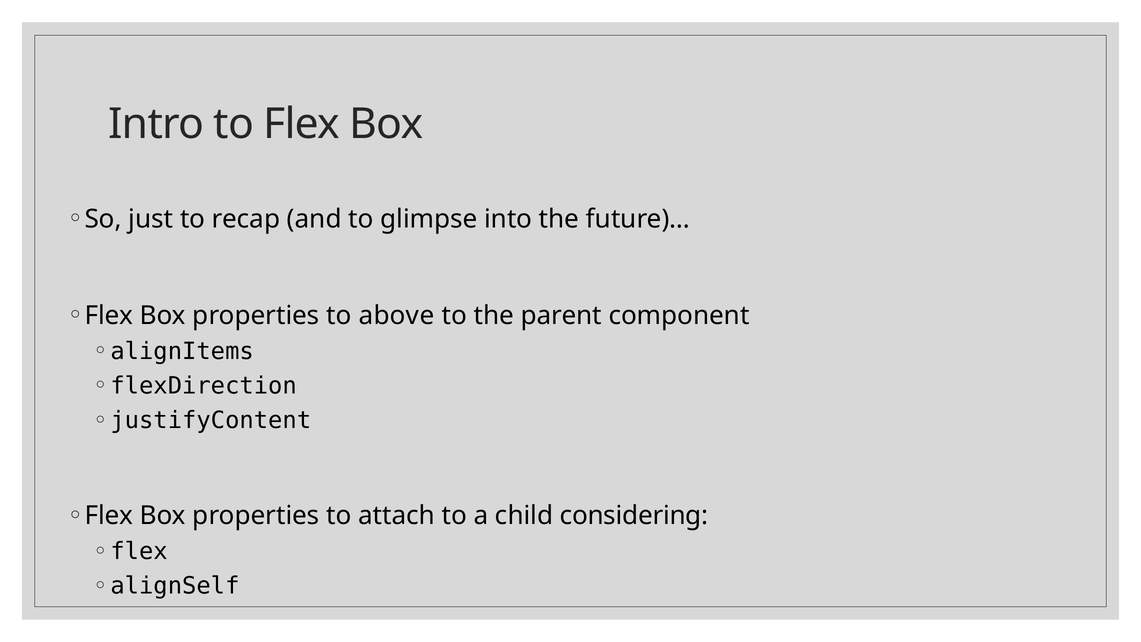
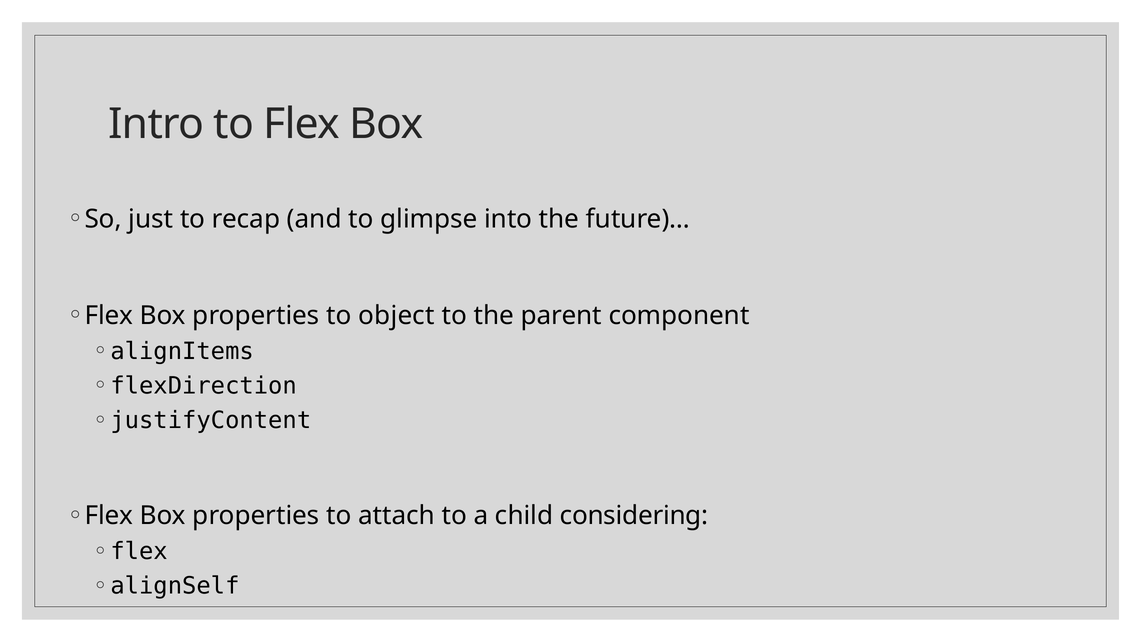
above: above -> object (396, 316)
